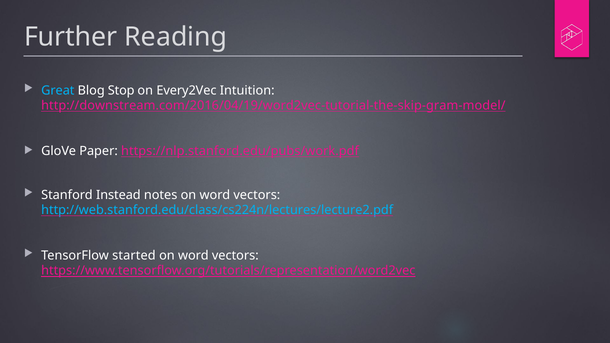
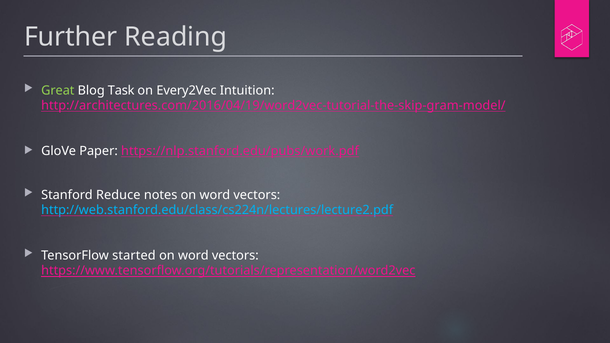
Great colour: light blue -> light green (58, 90)
Stop: Stop -> Task (121, 90)
http://downstream.com/2016/04/19/word2vec-tutorial-the-skip-gram-model/: http://downstream.com/2016/04/19/word2vec-tutorial-the-skip-gram-model/ -> http://architectures.com/2016/04/19/word2vec-tutorial-the-skip-gram-model/ (273, 106)
Instead: Instead -> Reduce (118, 195)
